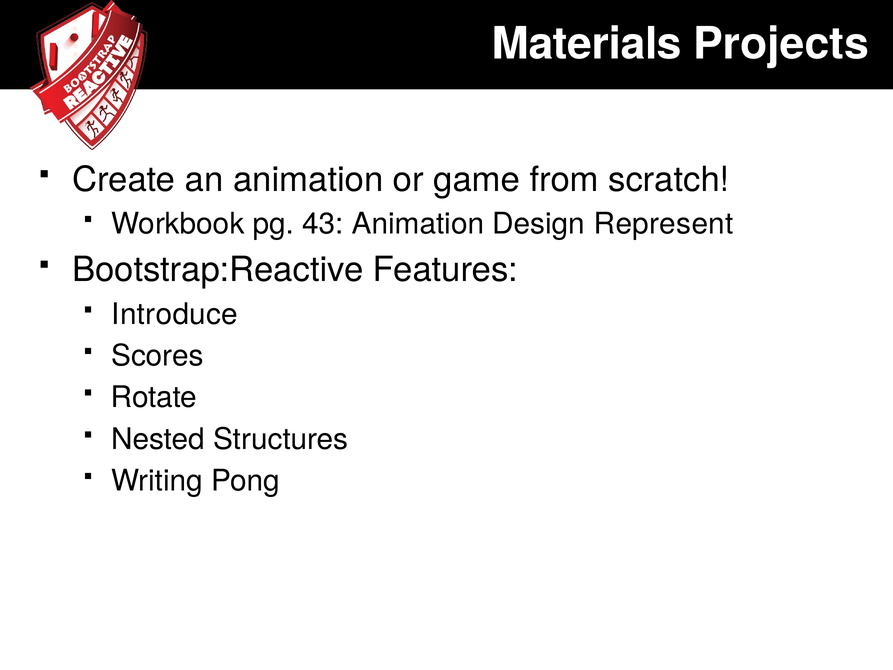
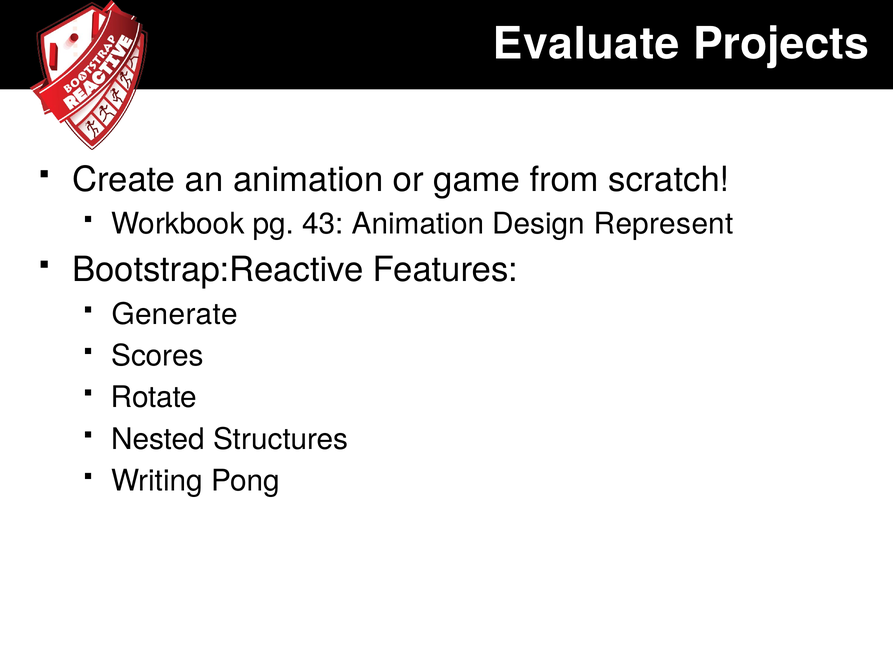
Materials: Materials -> Evaluate (586, 44)
Introduce: Introduce -> Generate (175, 314)
